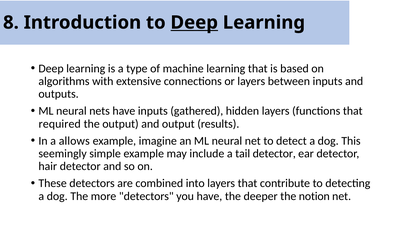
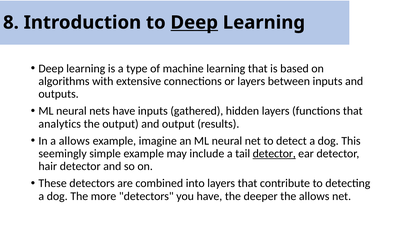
required: required -> analytics (60, 124)
detector underline: none -> present (274, 153)
the notion: notion -> allows (314, 196)
